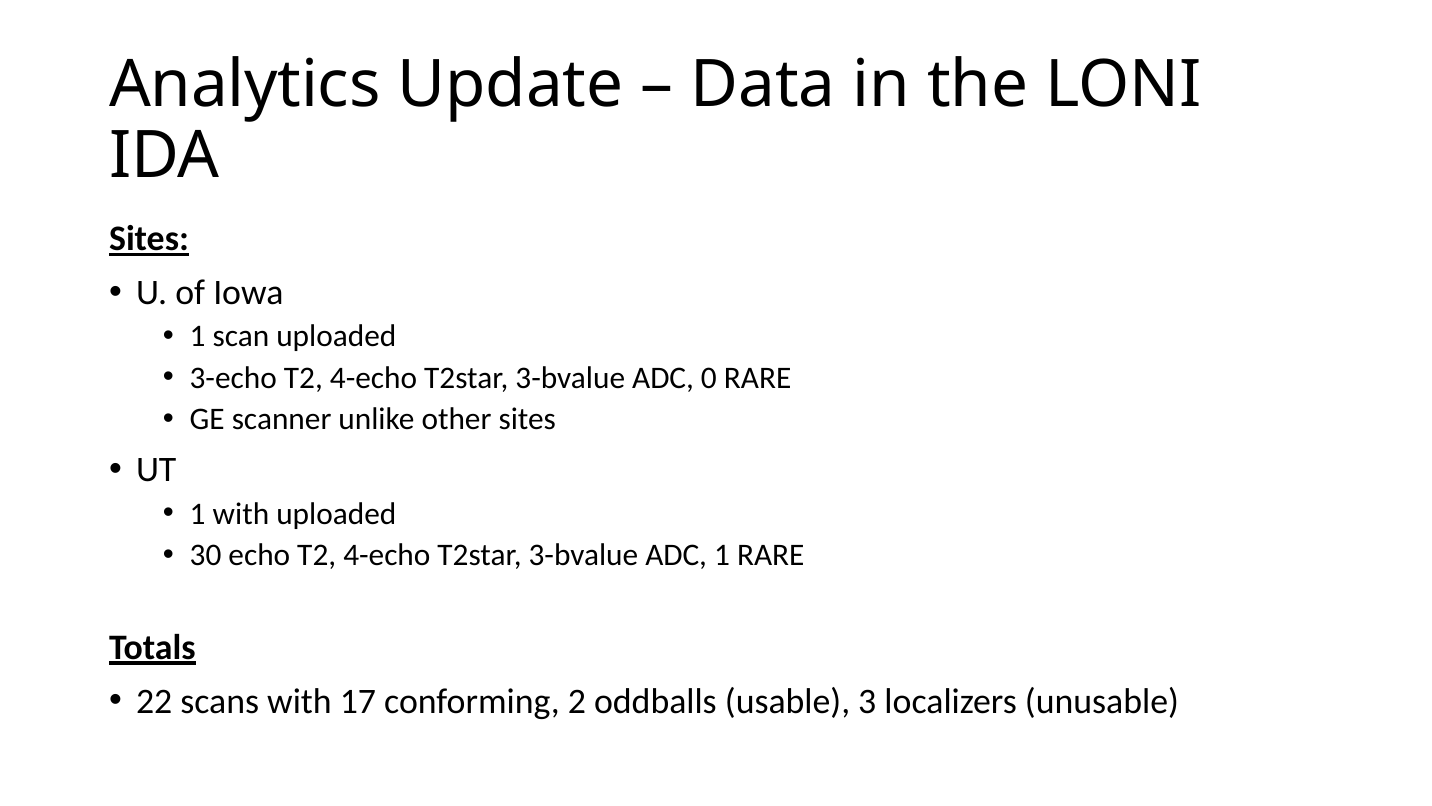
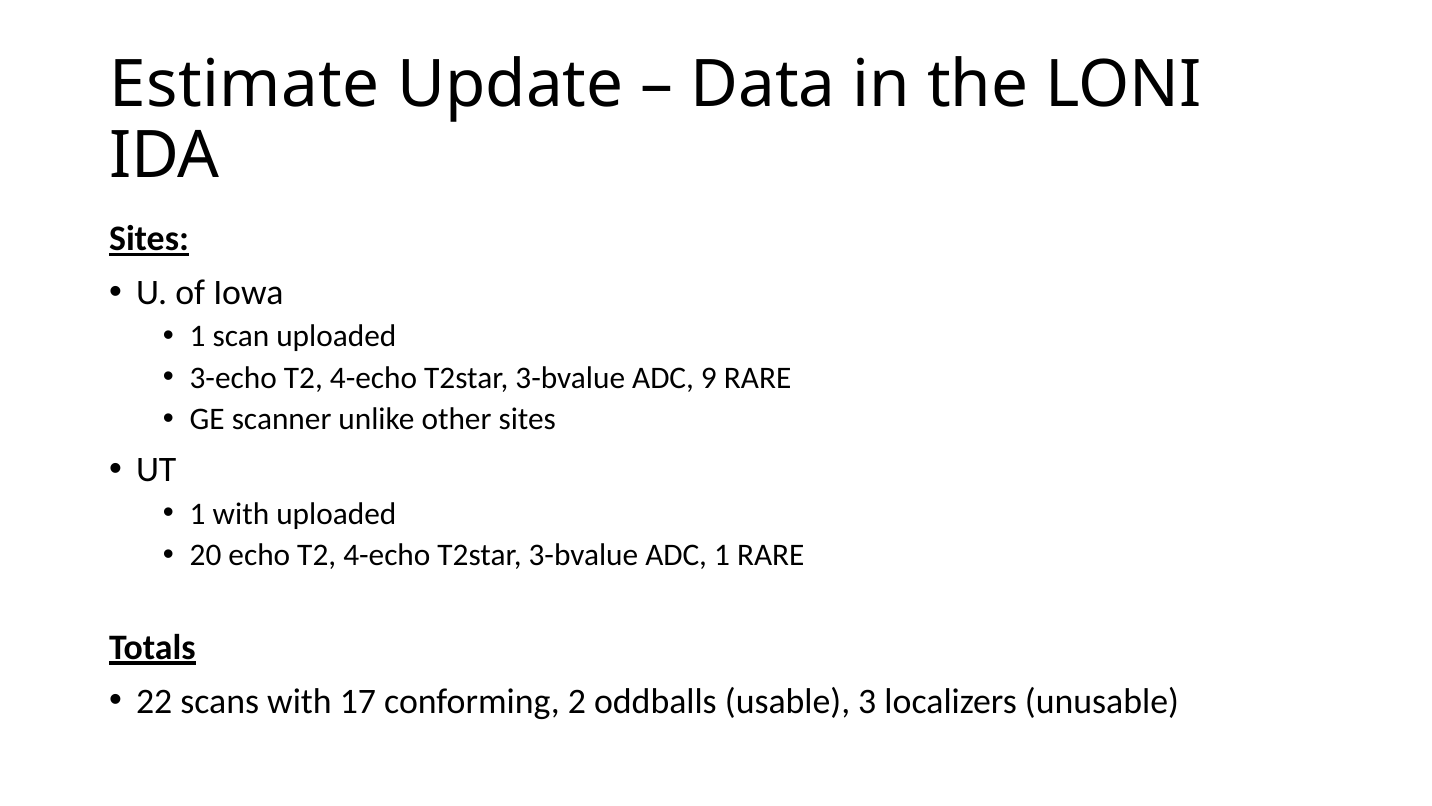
Analytics: Analytics -> Estimate (245, 85)
0: 0 -> 9 (709, 377)
30: 30 -> 20 (206, 555)
